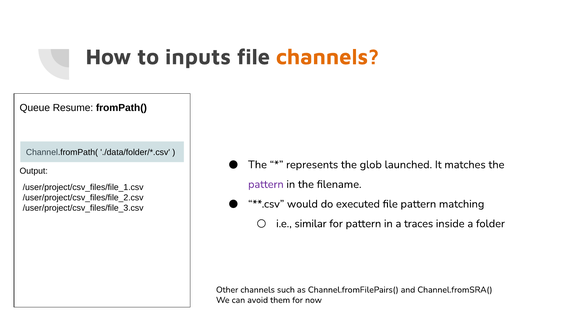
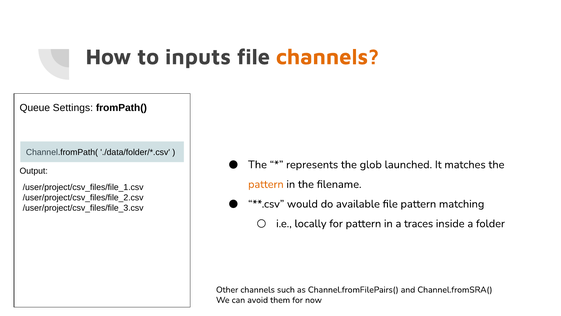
Resume: Resume -> Settings (73, 108)
pattern colour: purple -> orange (266, 184)
executed: executed -> available (358, 204)
similar: similar -> locally (311, 223)
